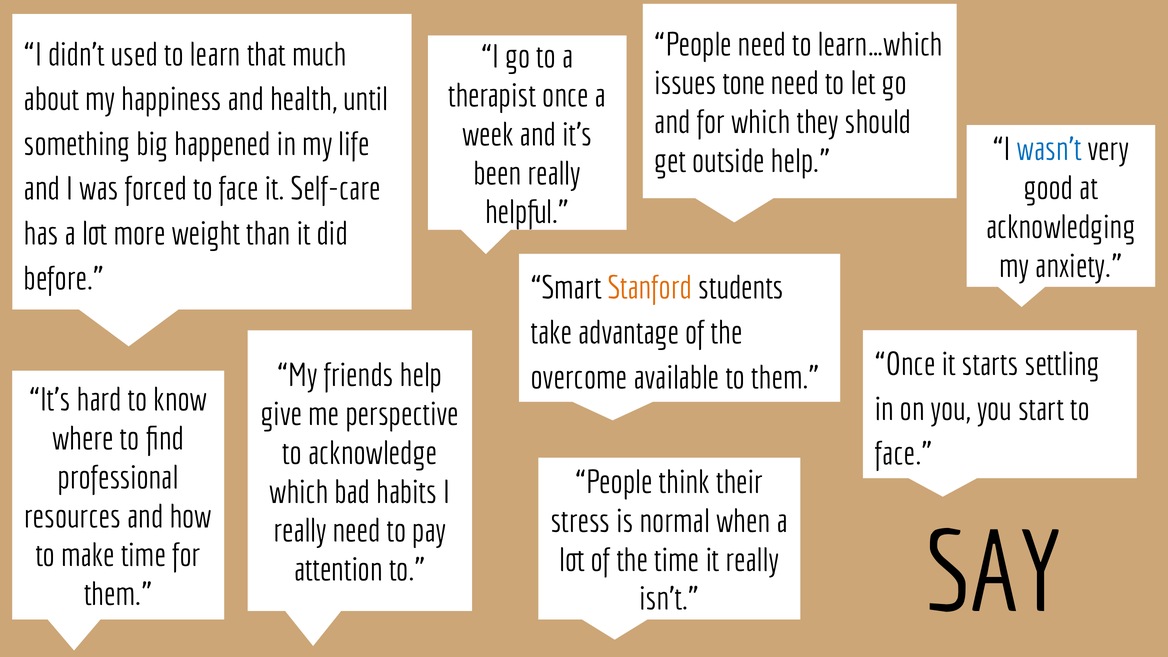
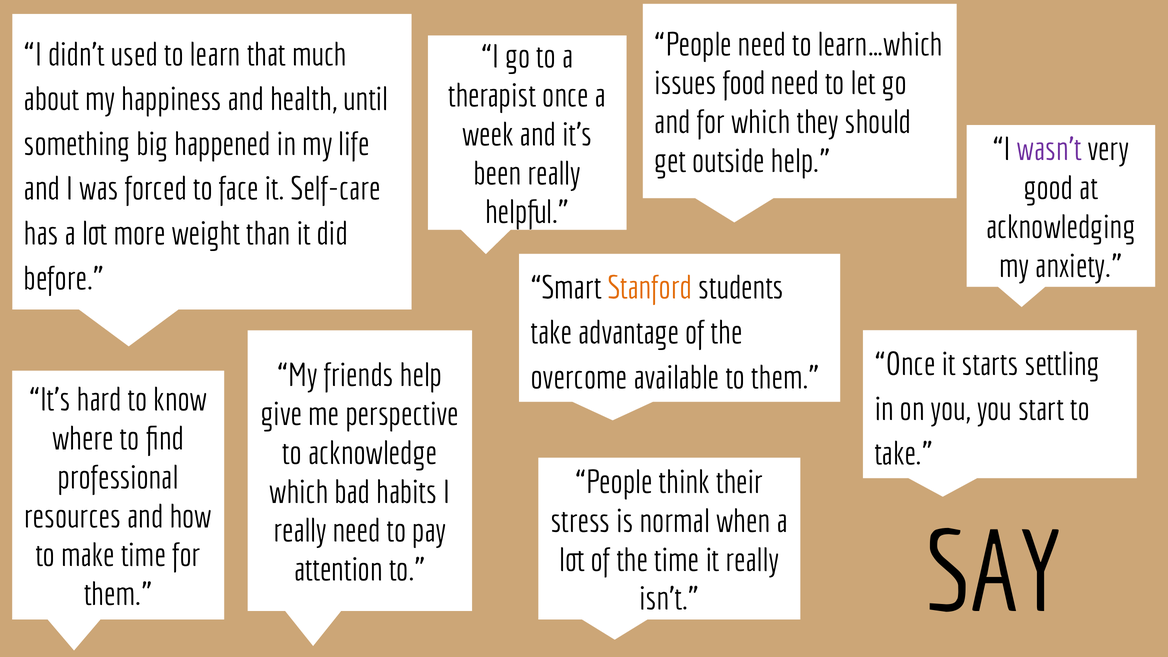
tone: tone -> food (744, 84)
wasn’t colour: blue -> purple (1049, 150)
face: face -> take (904, 454)
